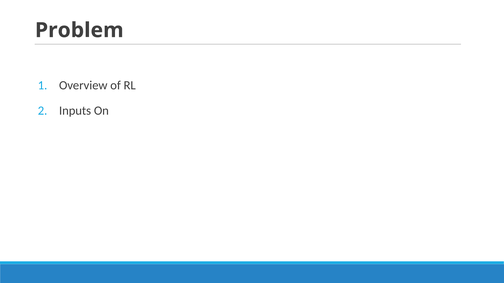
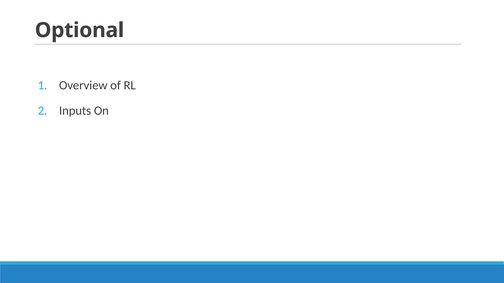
Problem: Problem -> Optional (79, 30)
